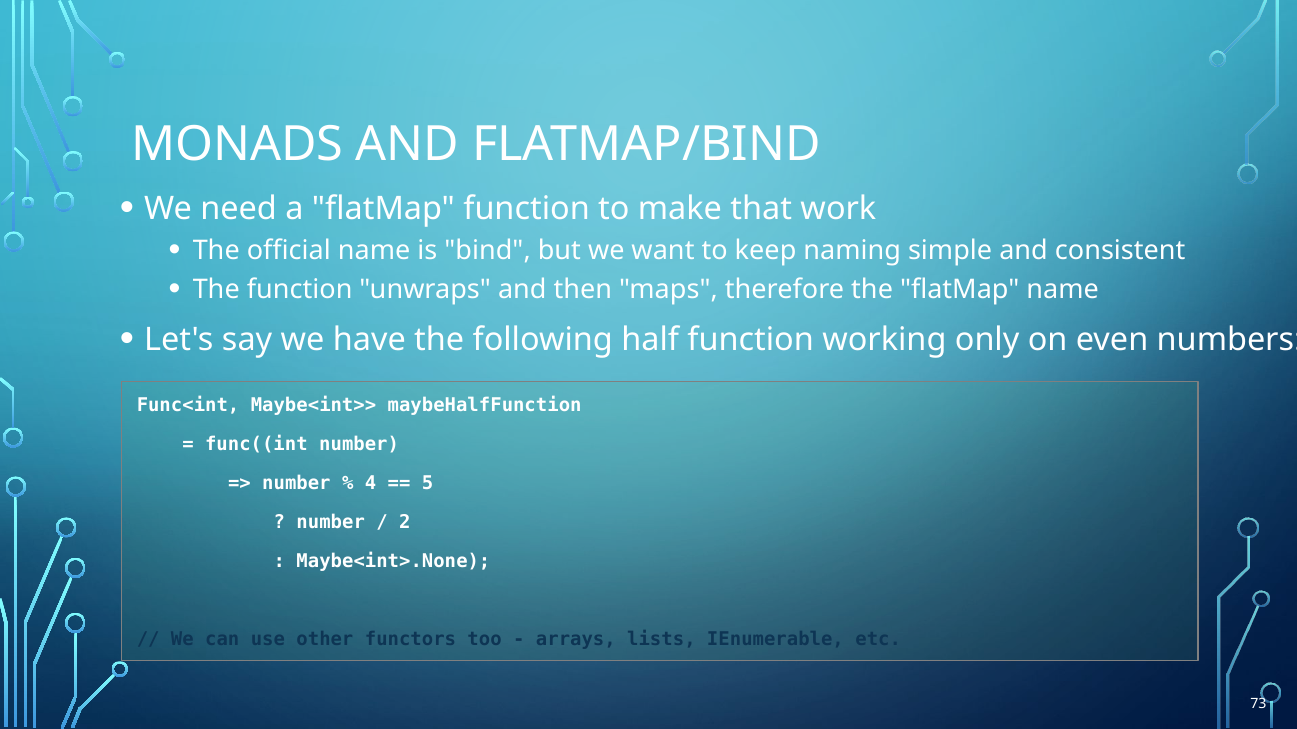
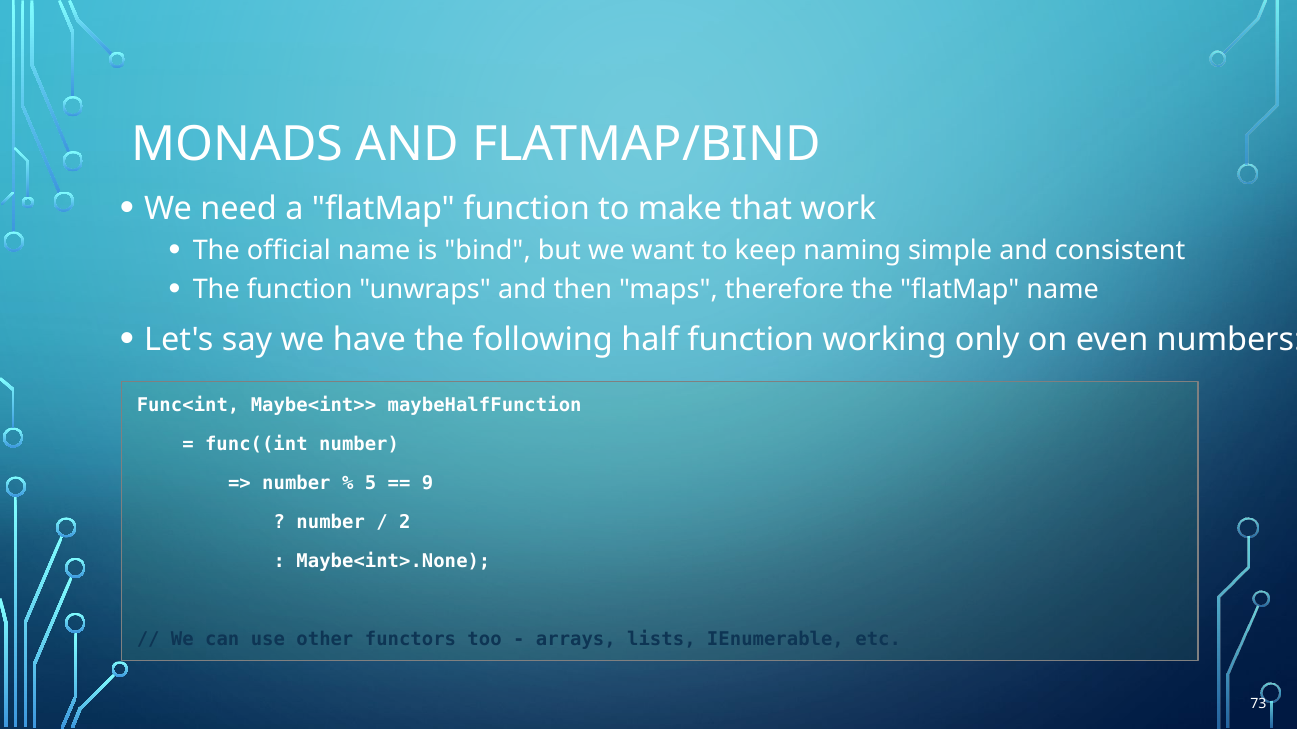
4: 4 -> 5 (371, 484)
5: 5 -> 9 (428, 484)
